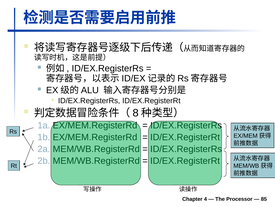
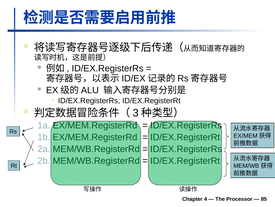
8: 8 -> 3 (136, 113)
